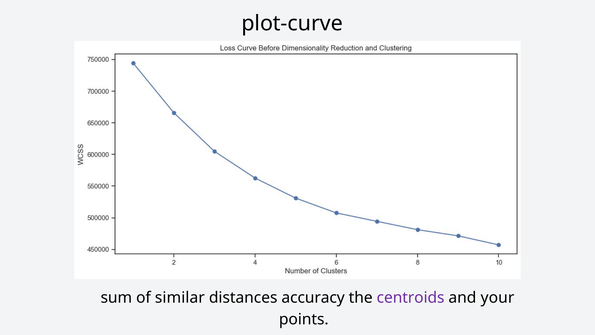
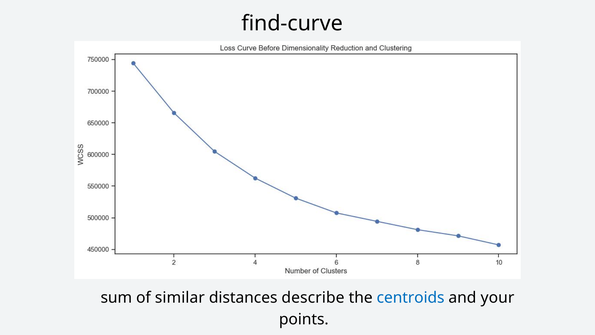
plot-curve: plot-curve -> find-curve (292, 23)
accuracy: accuracy -> describe (313, 297)
centroids colour: purple -> blue (411, 297)
